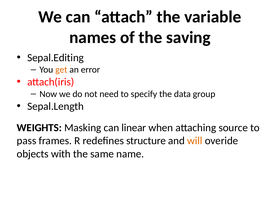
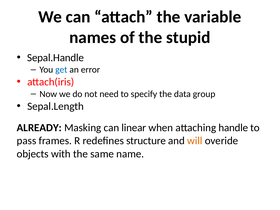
saving: saving -> stupid (188, 37)
Sepal.Editing: Sepal.Editing -> Sepal.Handle (56, 58)
get colour: orange -> blue (61, 70)
WEIGHTS: WEIGHTS -> ALREADY (39, 128)
source: source -> handle (233, 128)
